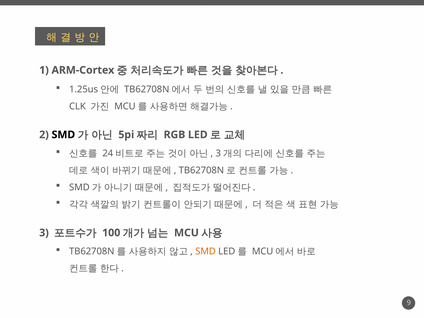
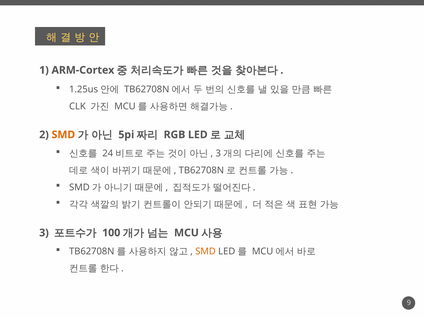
SMD colour: black -> orange (63, 135)
